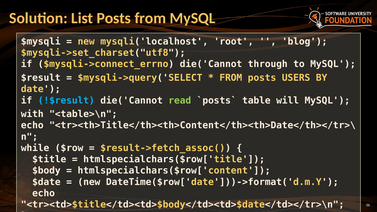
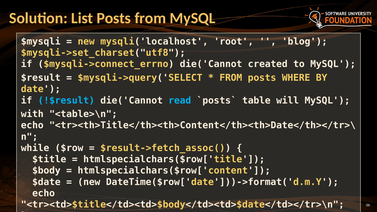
through: through -> created (268, 64)
USERS: USERS -> WHERE (296, 78)
read colour: light green -> light blue (180, 100)
